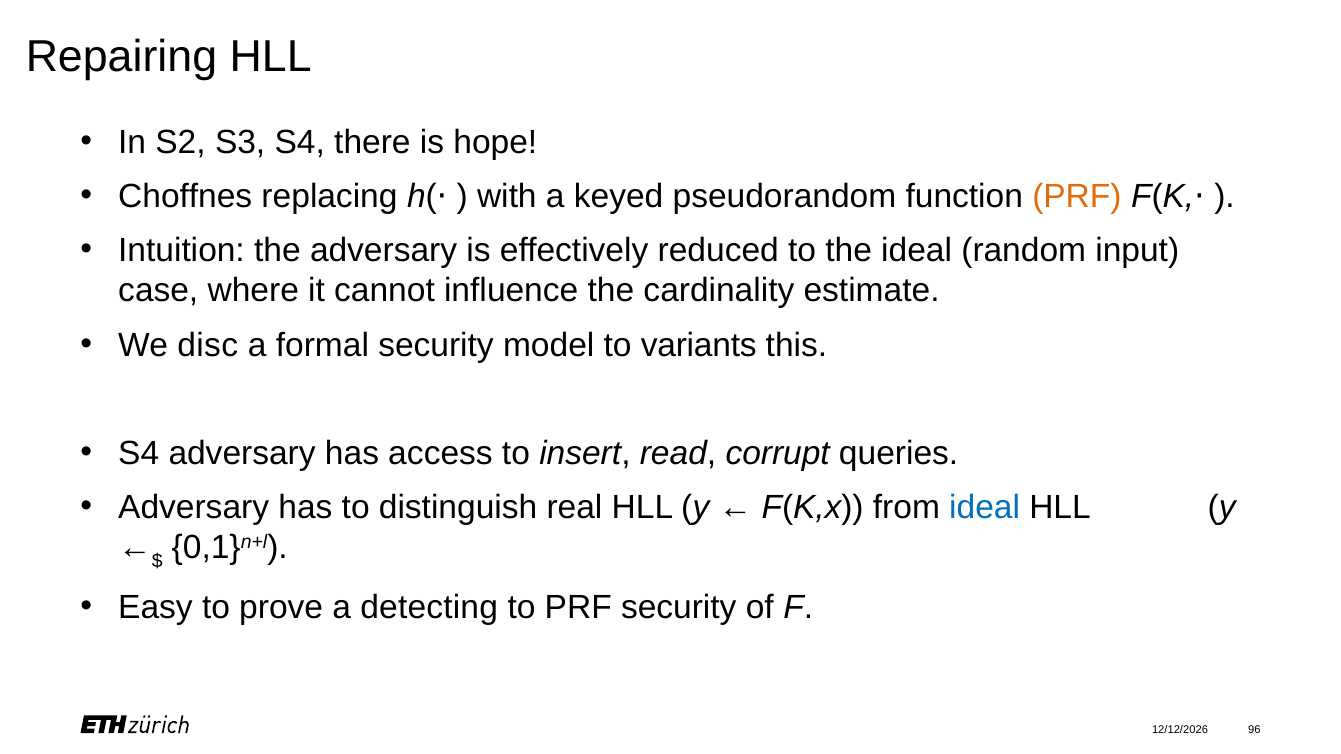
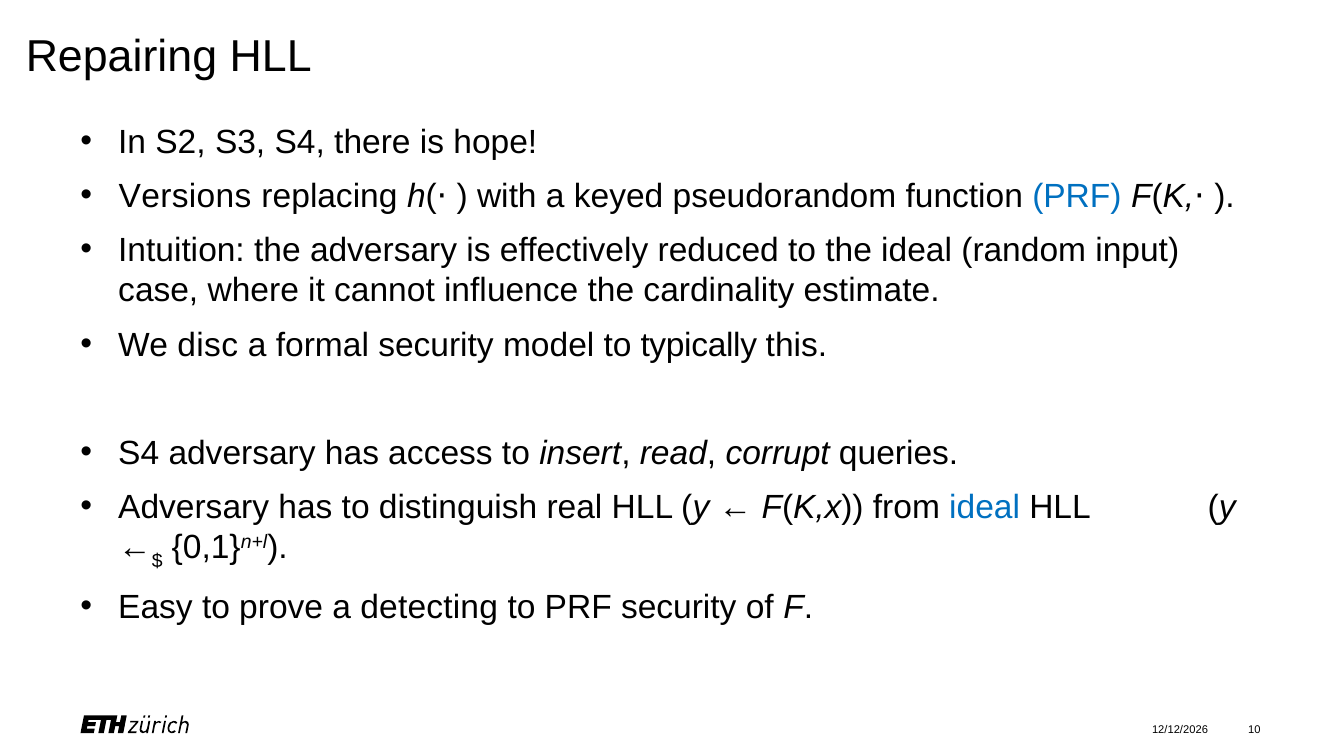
Choffnes: Choffnes -> Versions (185, 196)
PRF colour: orange -> blue (1077, 196)
variants: variants -> typically (699, 345)
96: 96 -> 10 (1254, 730)
